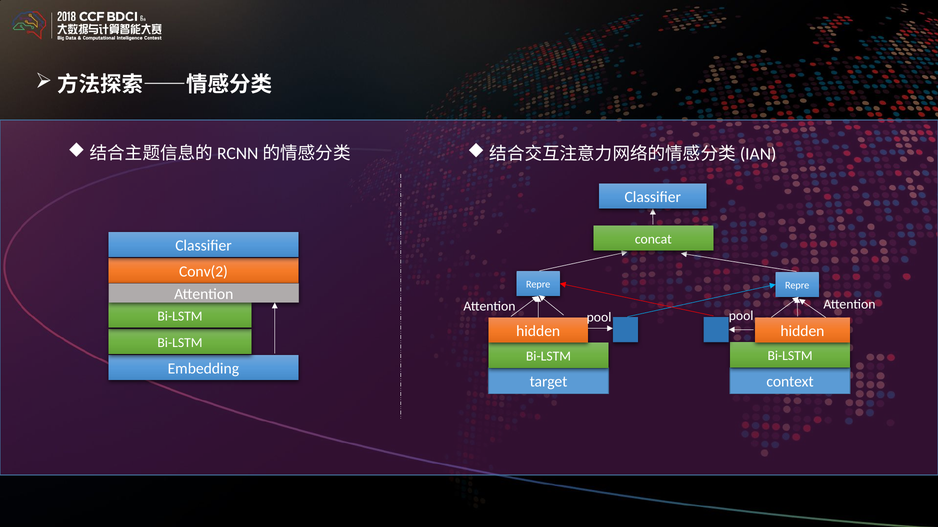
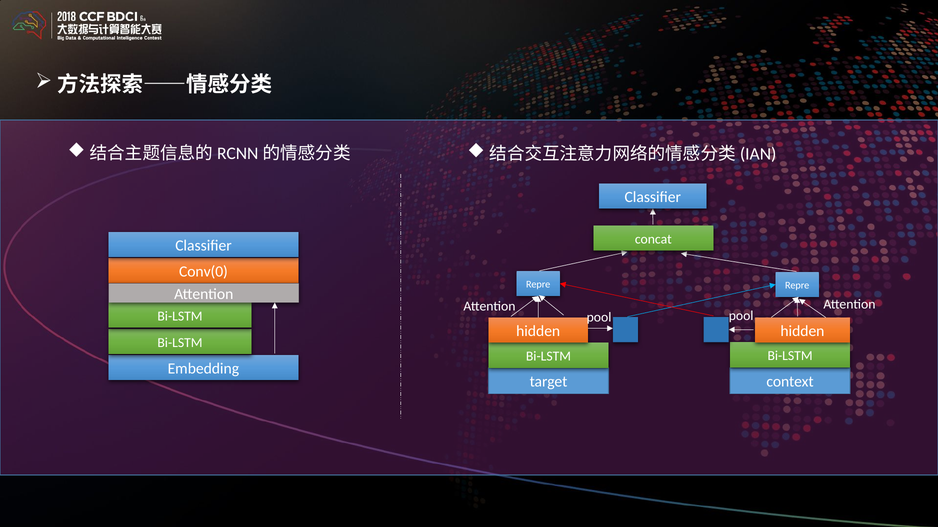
Conv(2: Conv(2 -> Conv(0 (203, 272)
